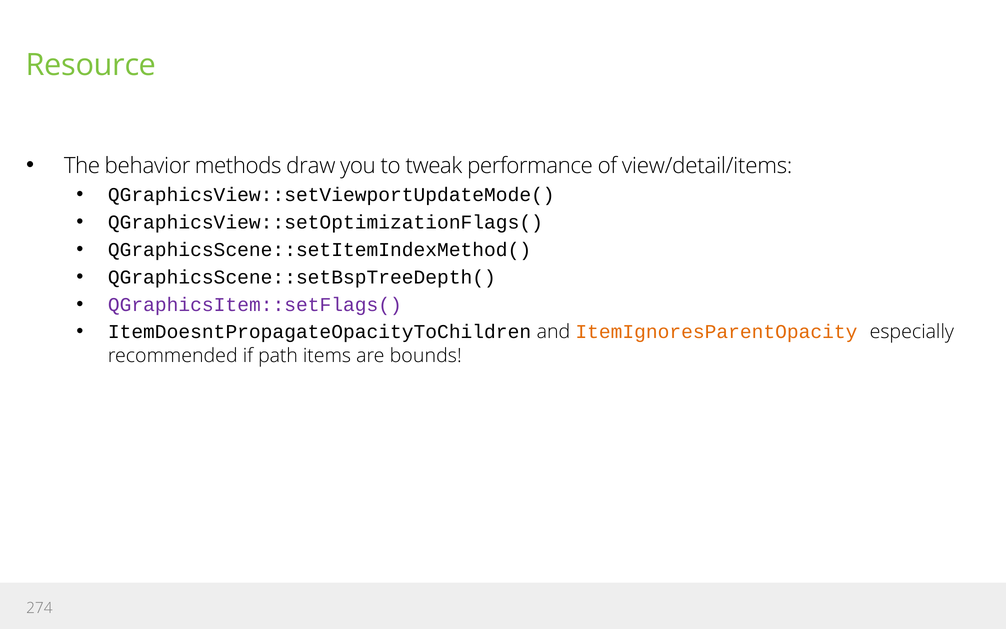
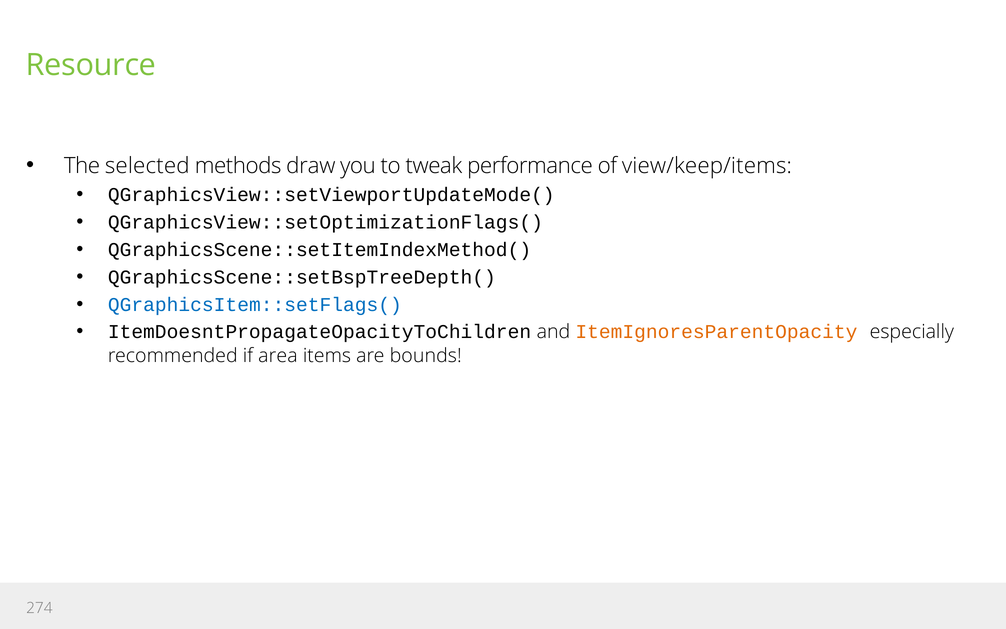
behavior: behavior -> selected (147, 166)
view/detail/items: view/detail/items -> view/keep/items (707, 166)
QGraphicsItem::setFlags( colour: purple -> blue (255, 304)
path: path -> area (278, 355)
